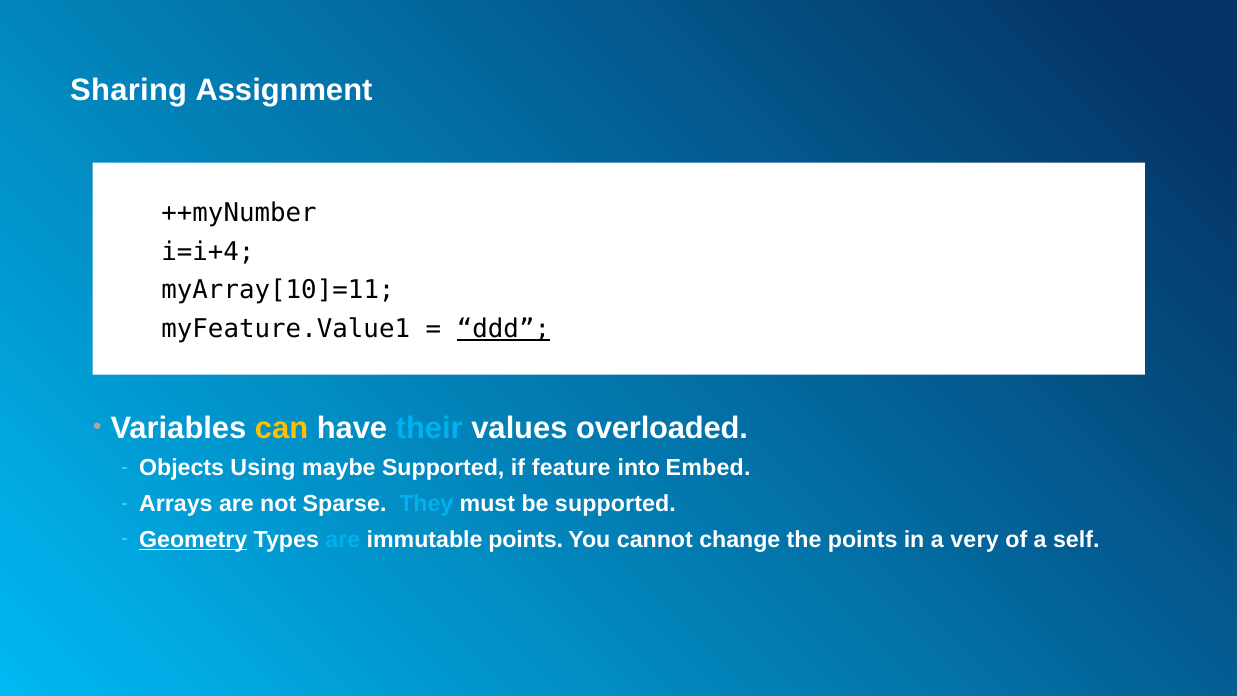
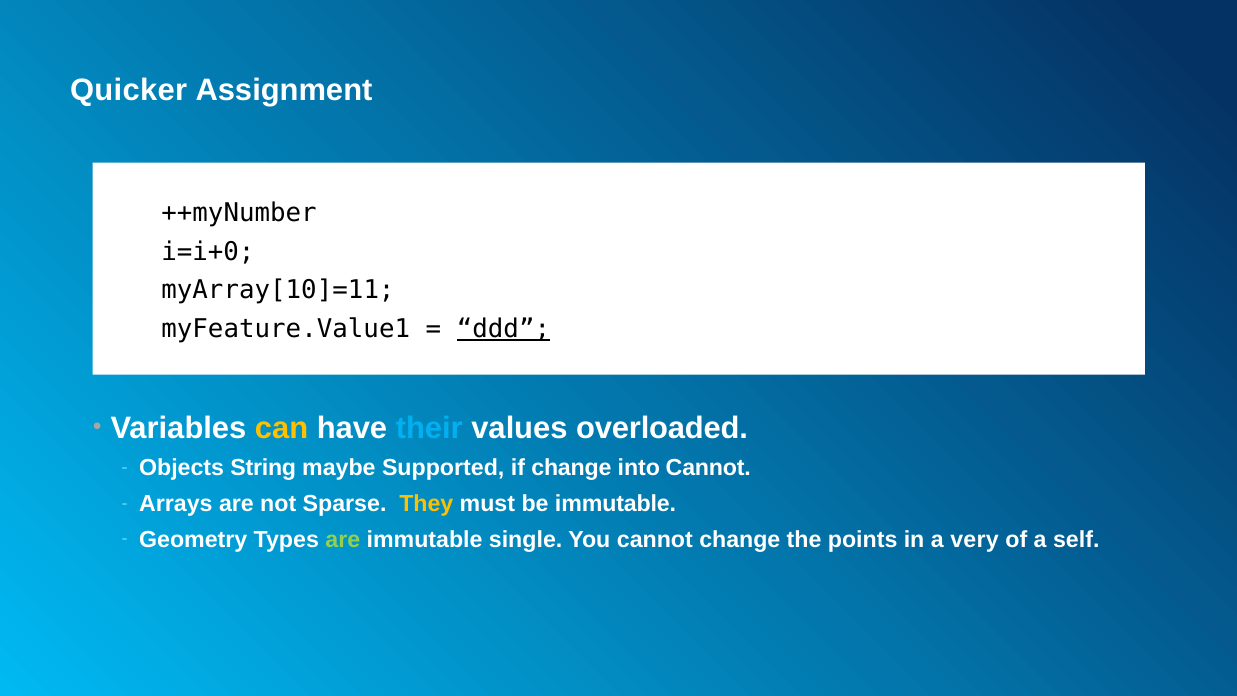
Sharing: Sharing -> Quicker (129, 90)
i=i+4: i=i+4 -> i=i+0 (208, 251)
Using: Using -> String (263, 468)
if feature: feature -> change (571, 468)
into Embed: Embed -> Cannot (708, 468)
They colour: light blue -> yellow (426, 504)
be supported: supported -> immutable (616, 504)
Geometry underline: present -> none (193, 539)
are colour: light blue -> light green (343, 539)
immutable points: points -> single (526, 539)
